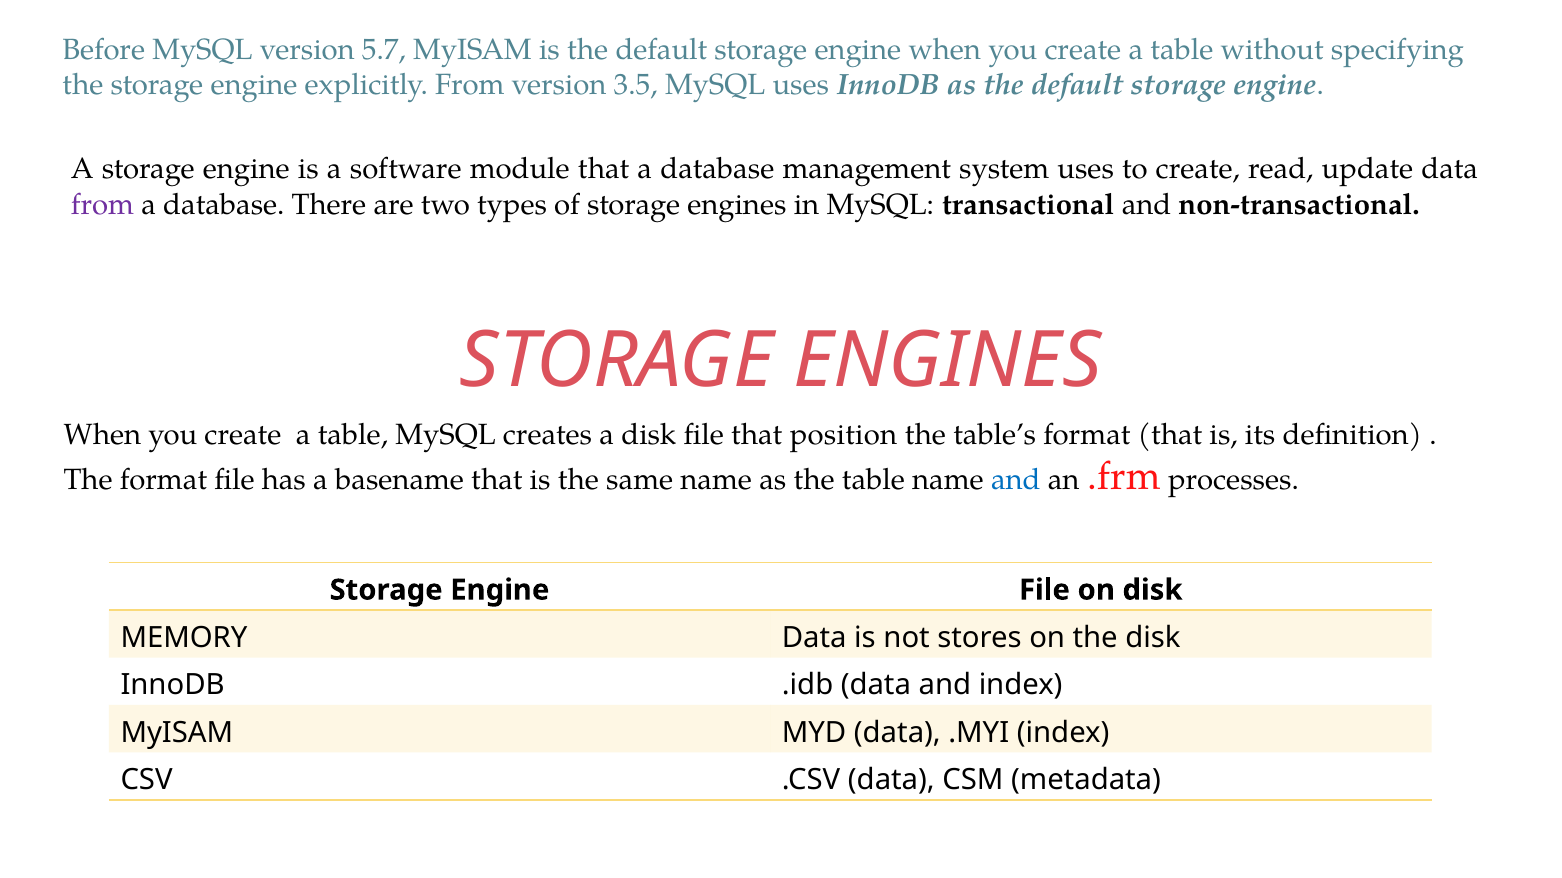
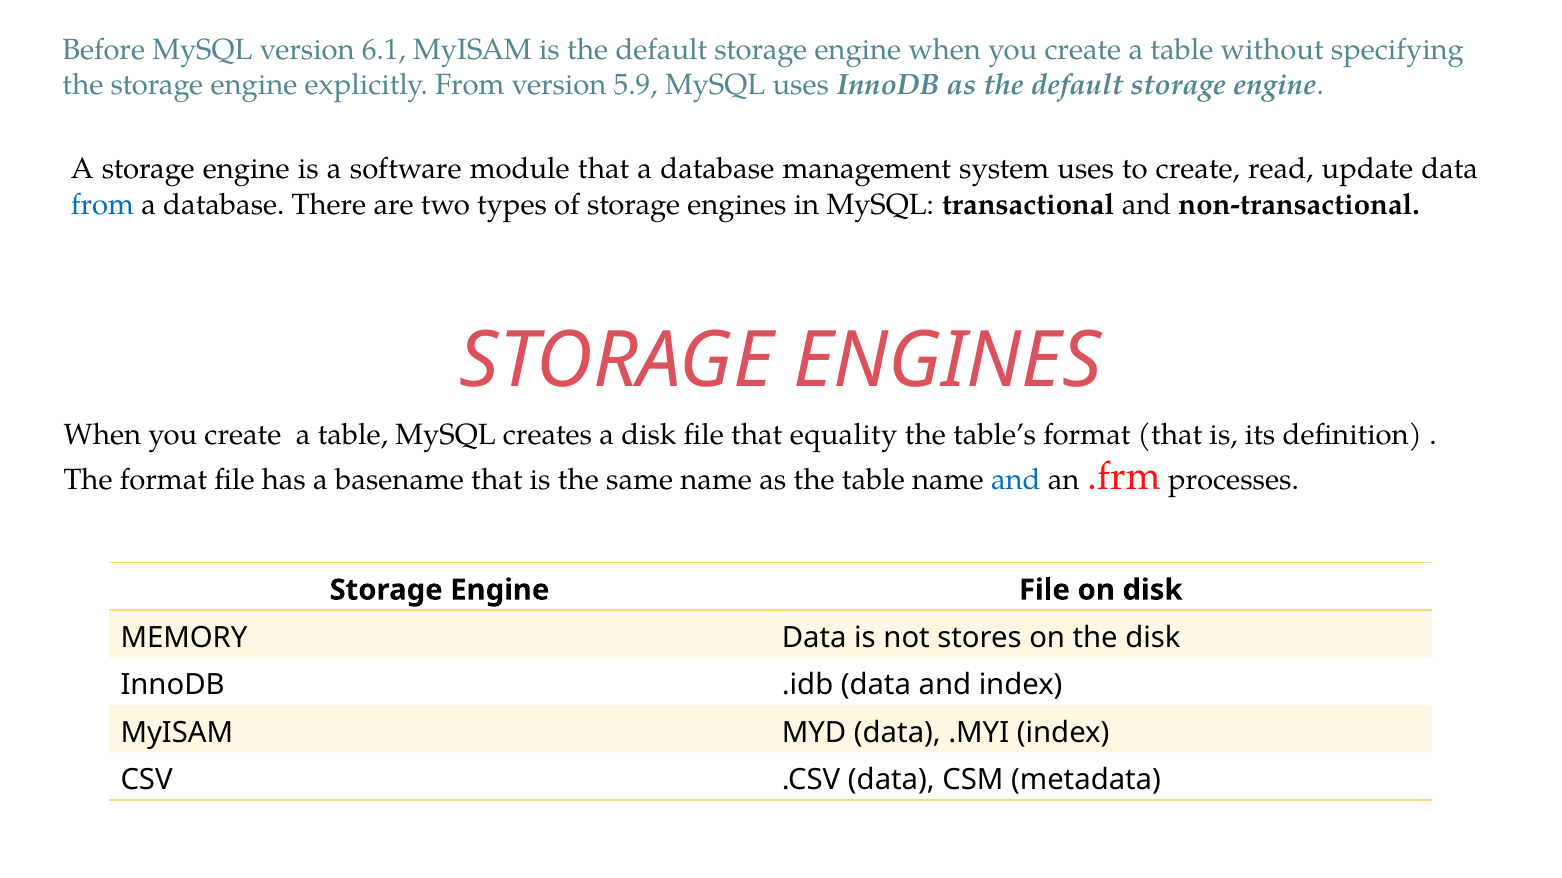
5.7: 5.7 -> 6.1 (384, 50)
3.5: 3.5 -> 5.9 (636, 85)
from colour: purple -> blue (102, 205)
position: position -> equality (844, 435)
